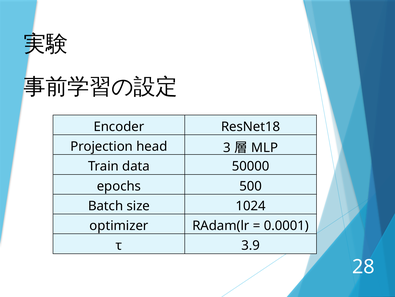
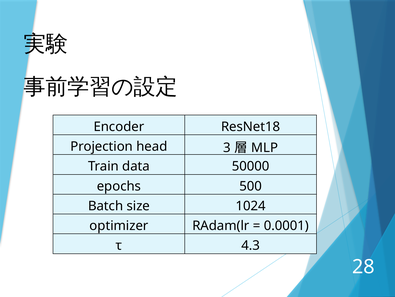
3.9: 3.9 -> 4.3 (251, 245)
